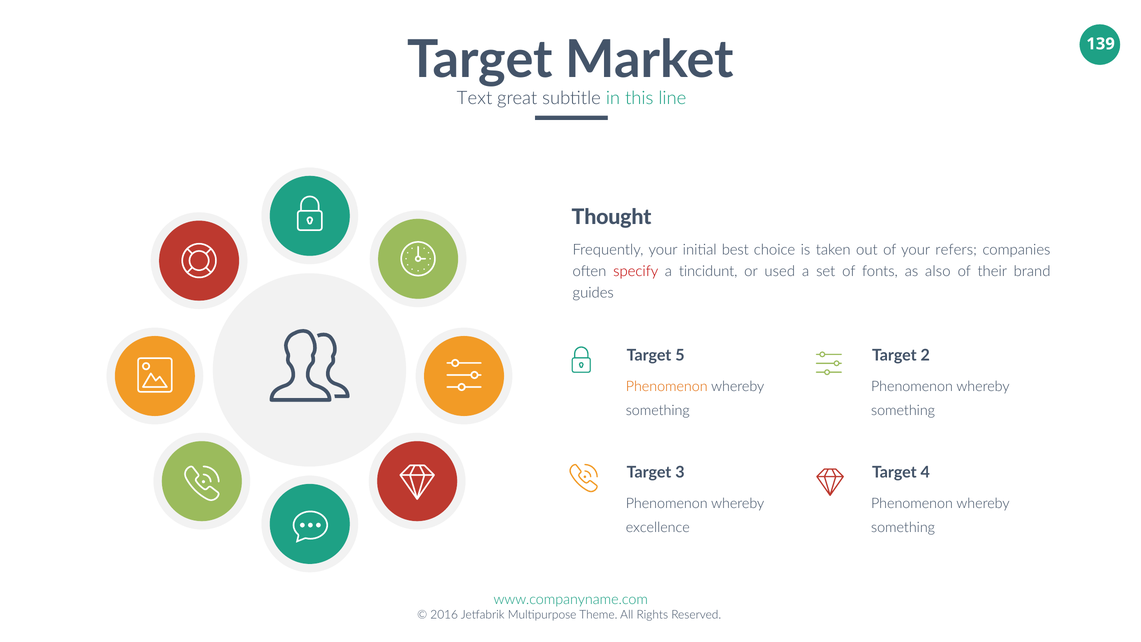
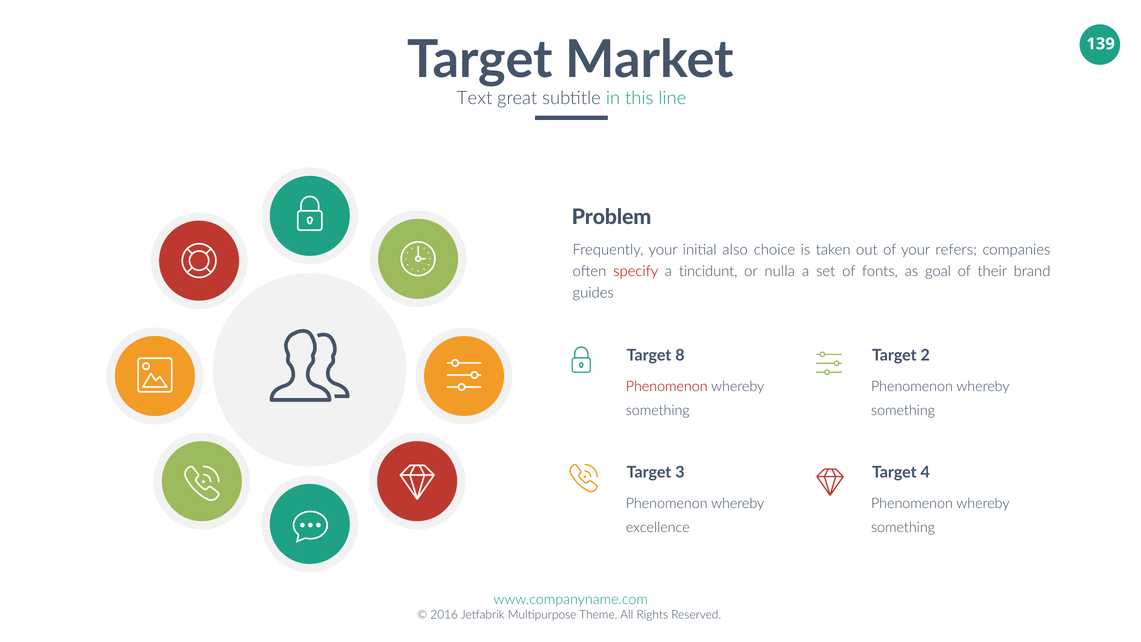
Thought: Thought -> Problem (611, 217)
best: best -> also (735, 250)
used: used -> nulla (780, 271)
also: also -> goal (938, 271)
5: 5 -> 8 (680, 355)
Phenomenon colour: orange -> red (667, 386)
